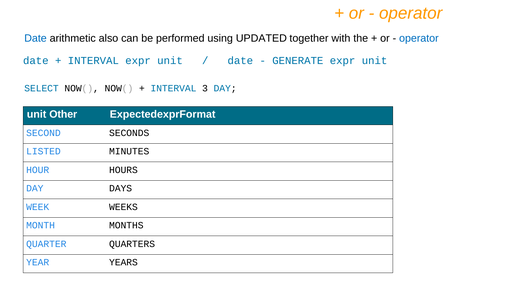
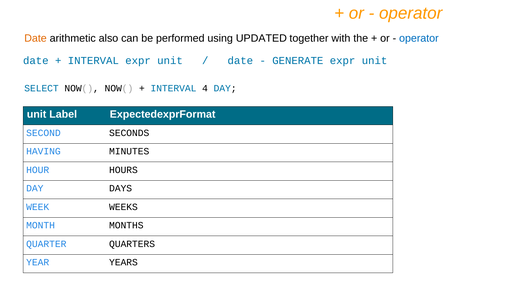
Date colour: blue -> orange (35, 38)
3: 3 -> 4 (205, 88)
Other: Other -> Label (63, 114)
LISTED: LISTED -> HAVING (43, 151)
